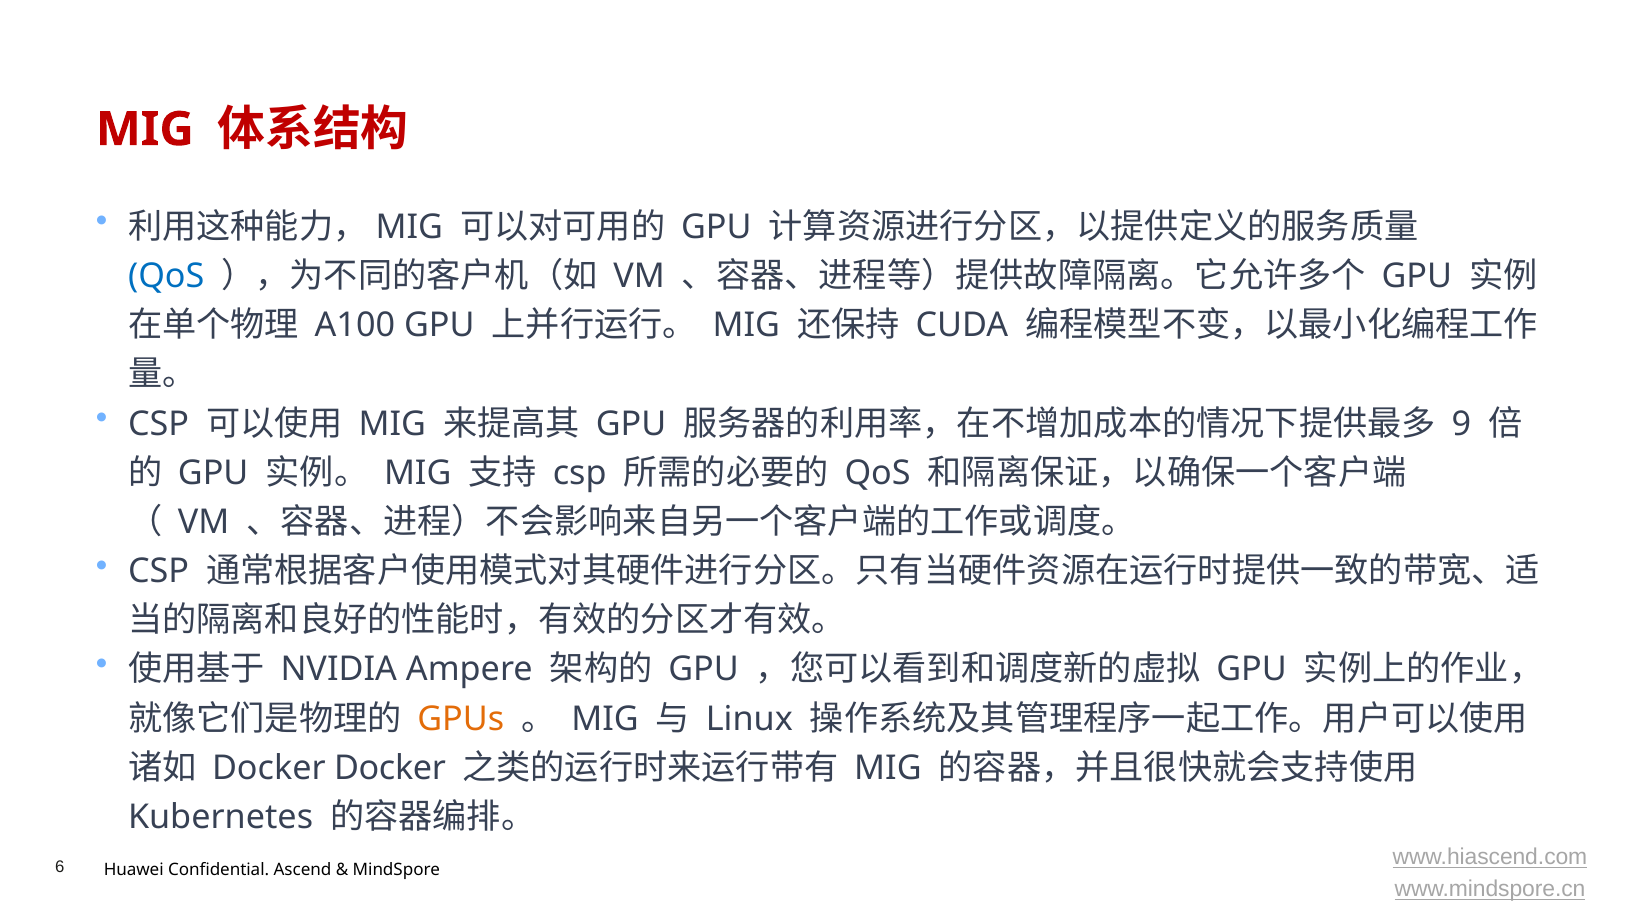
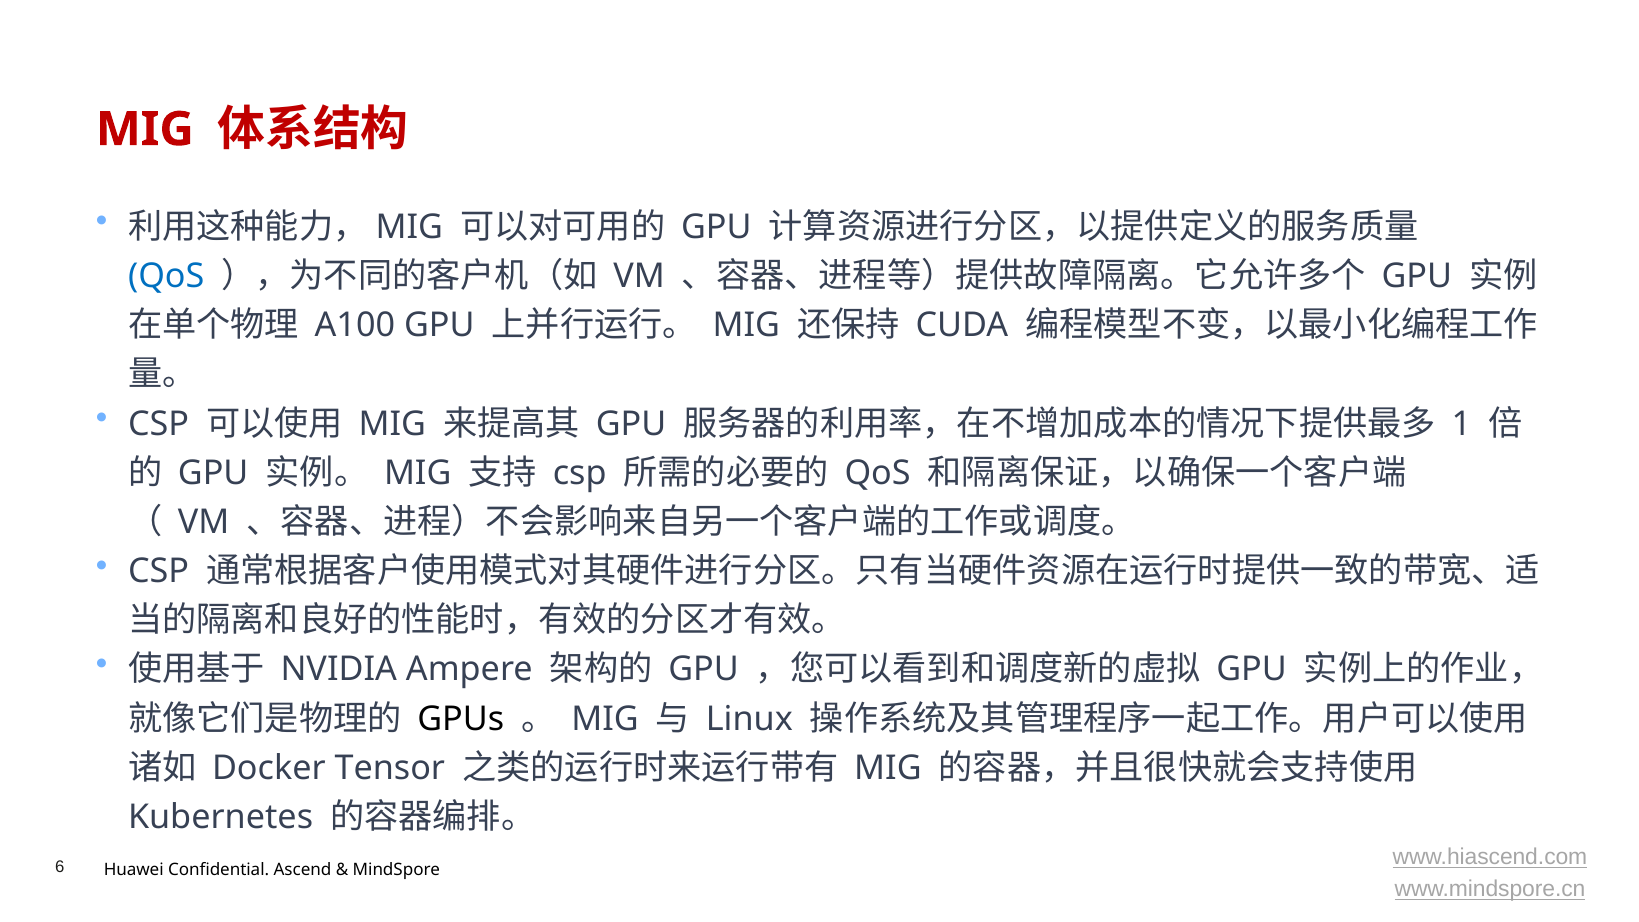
9: 9 -> 1 (1461, 424)
GPUs colour: orange -> black (461, 718)
Docker Docker: Docker -> Tensor (390, 768)
